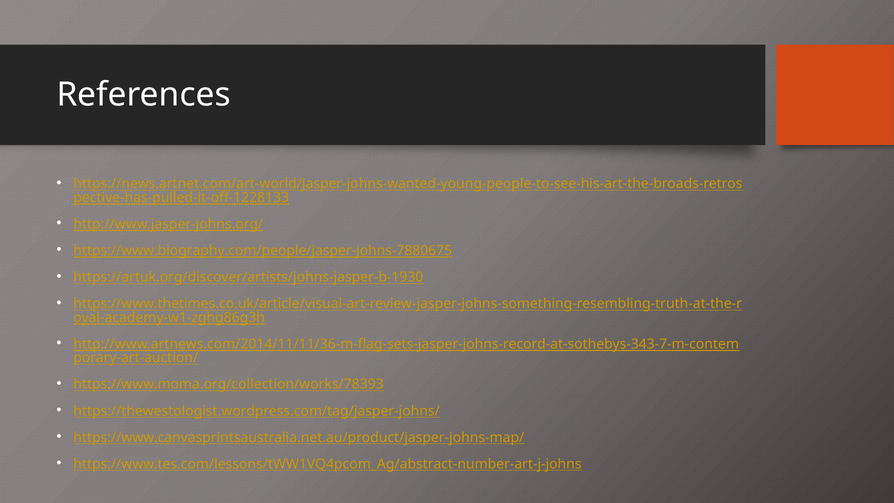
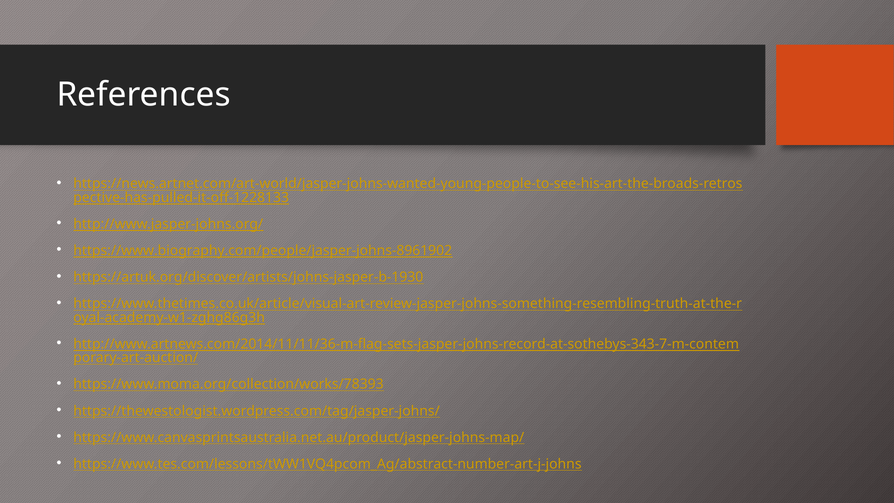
https://www.biography.com/people/jasper-johns-7880675: https://www.biography.com/people/jasper-johns-7880675 -> https://www.biography.com/people/jasper-johns-8961902 (263, 251)
